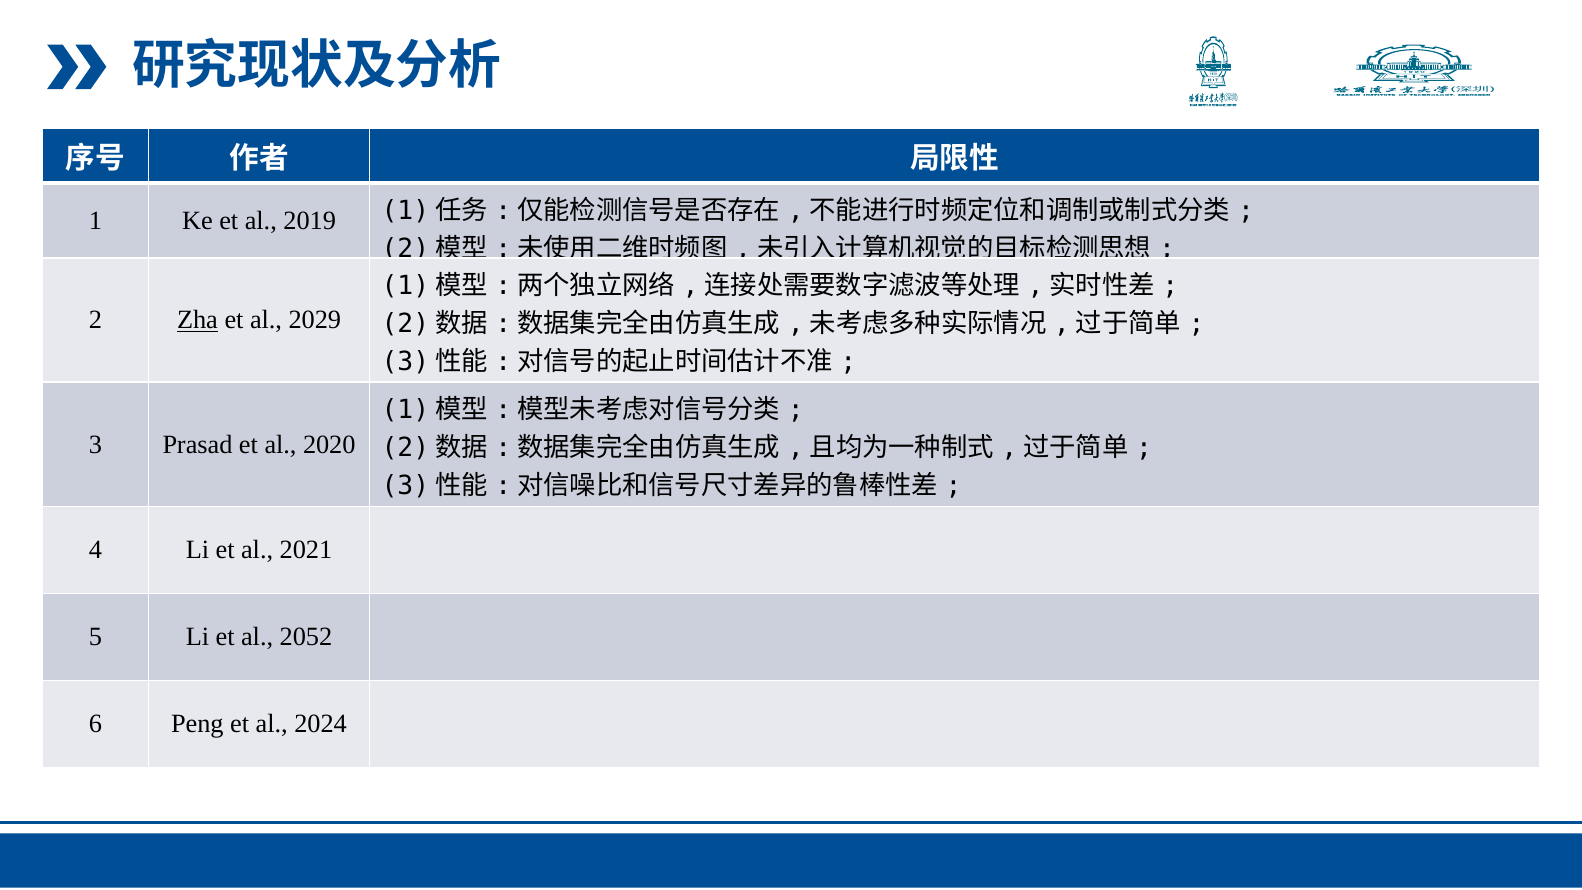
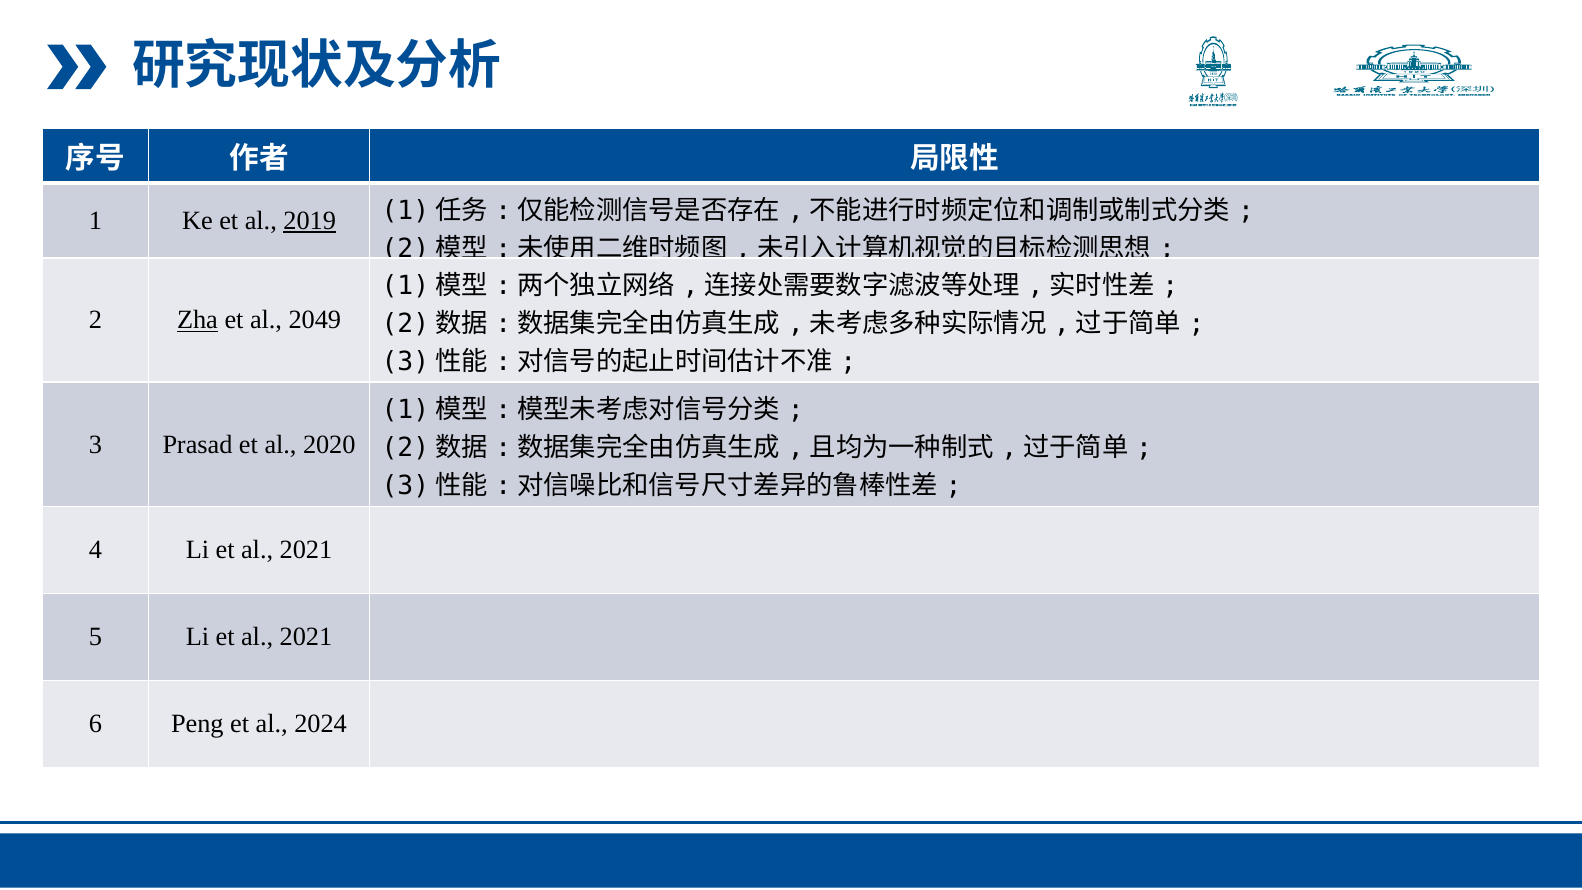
2019 underline: none -> present (310, 220)
2029: 2029 -> 2049 (315, 320)
2052: 2052 -> 2021 (306, 637)
